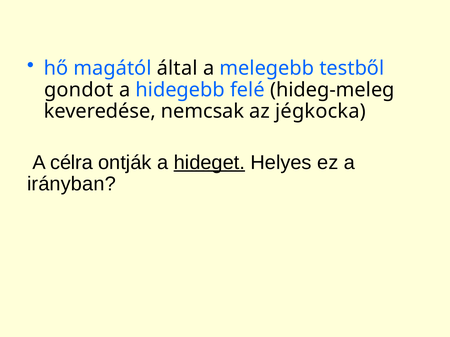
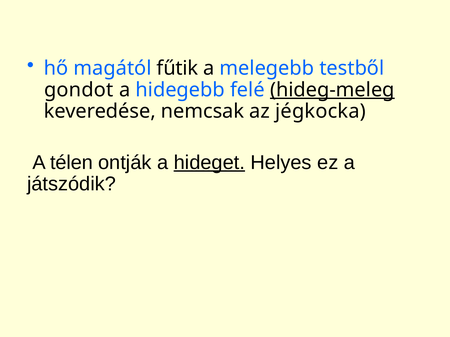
által: által -> fűtik (177, 68)
hideg-meleg underline: none -> present (332, 90)
célra: célra -> télen (72, 163)
irányban: irányban -> játszódik (71, 184)
